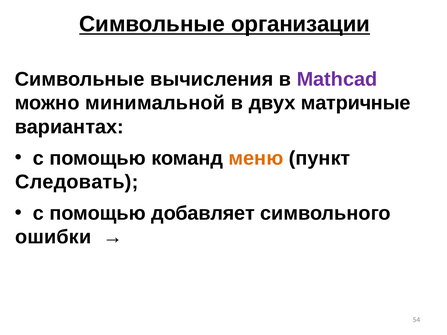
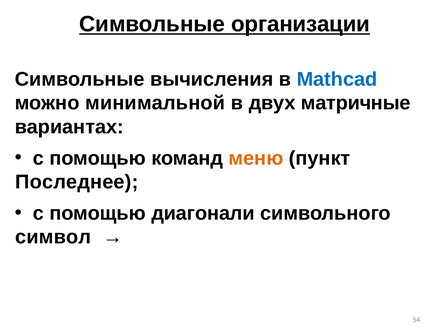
Mathcad colour: purple -> blue (337, 79)
Следовать: Следовать -> Последнее (77, 182)
добавляет: добавляет -> диагонали (203, 213)
ошибки: ошибки -> символ (53, 237)
